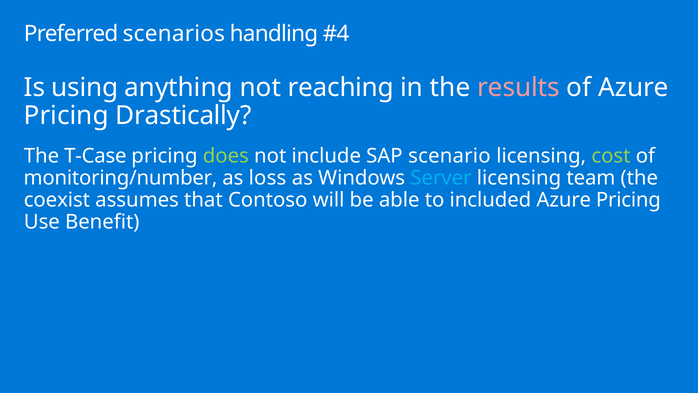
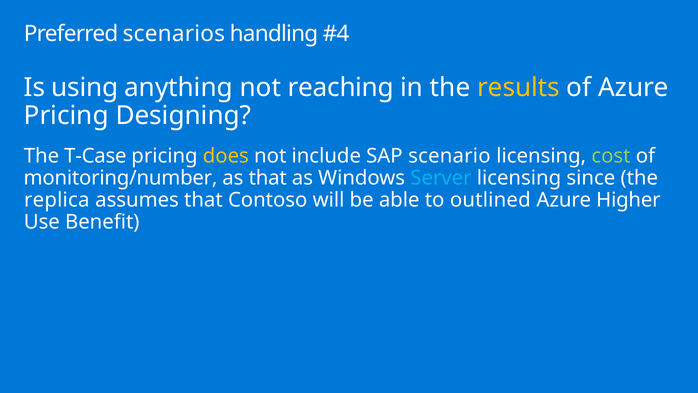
results colour: pink -> yellow (518, 87)
Drastically: Drastically -> Designing (183, 116)
does colour: light green -> yellow (226, 156)
as loss: loss -> that (268, 178)
team: team -> since (591, 178)
coexist: coexist -> replica (57, 200)
included: included -> outlined (490, 200)
Pricing: Pricing -> Higher (628, 200)
